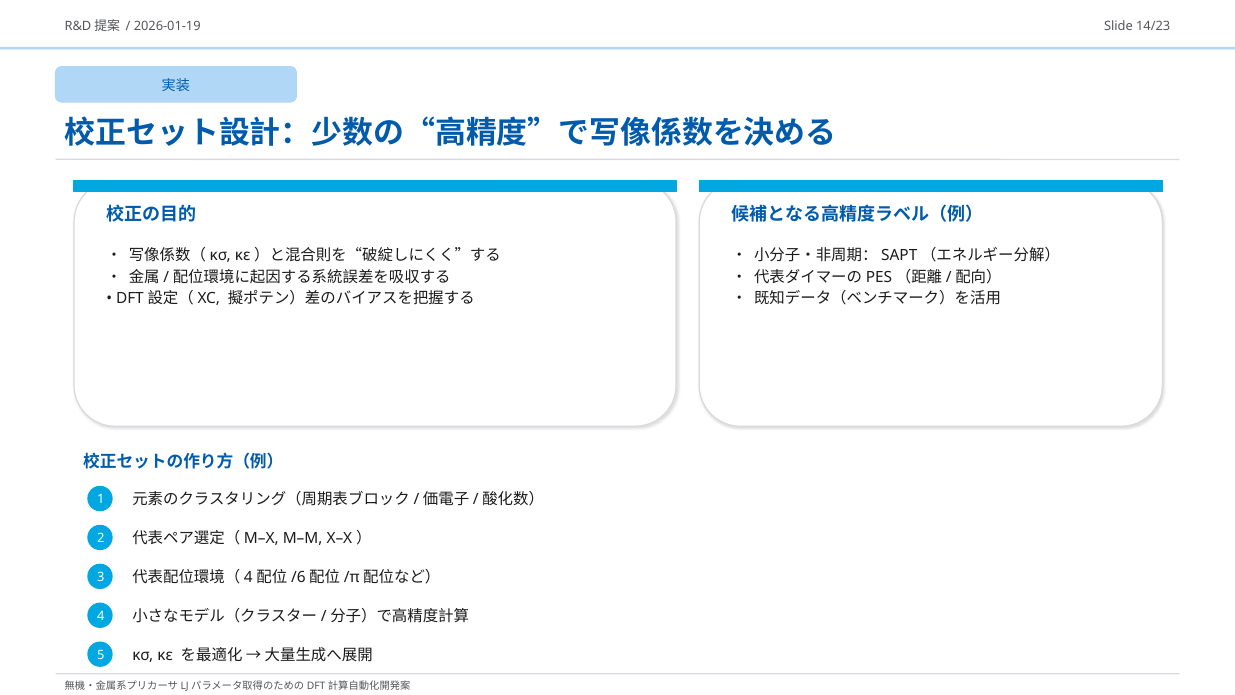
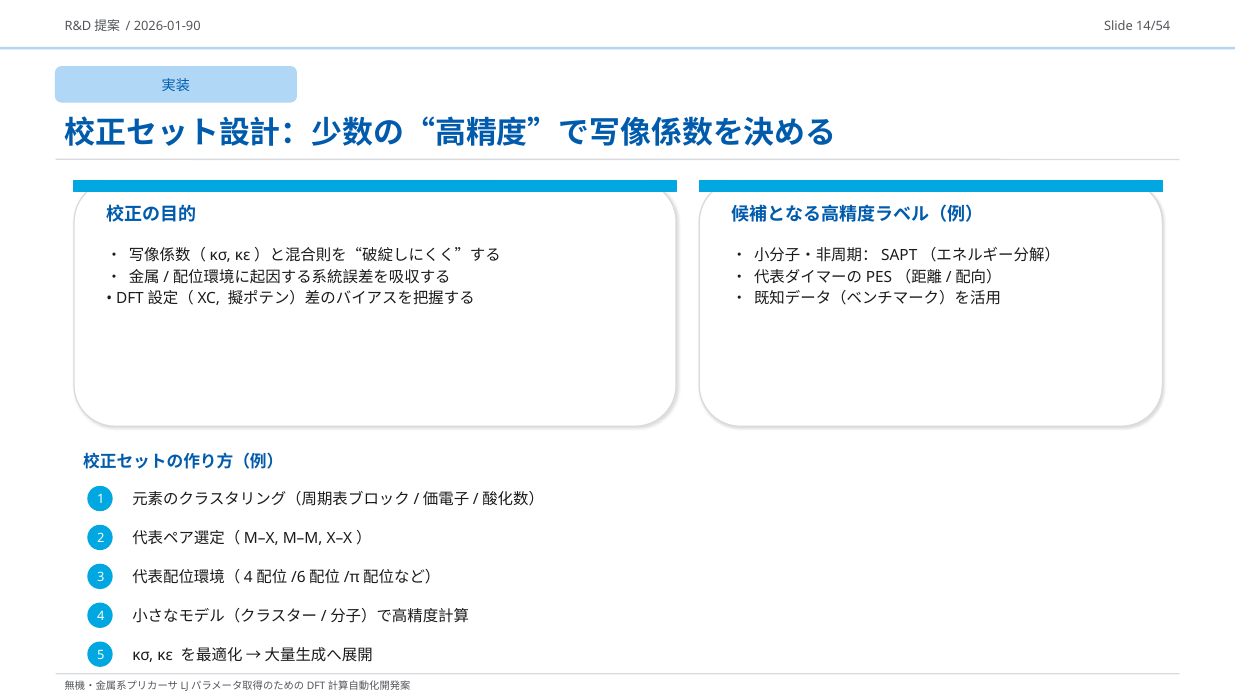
2026-01-19: 2026-01-19 -> 2026-01-90 (167, 26)
14/23: 14/23 -> 14/54 (1153, 26)
